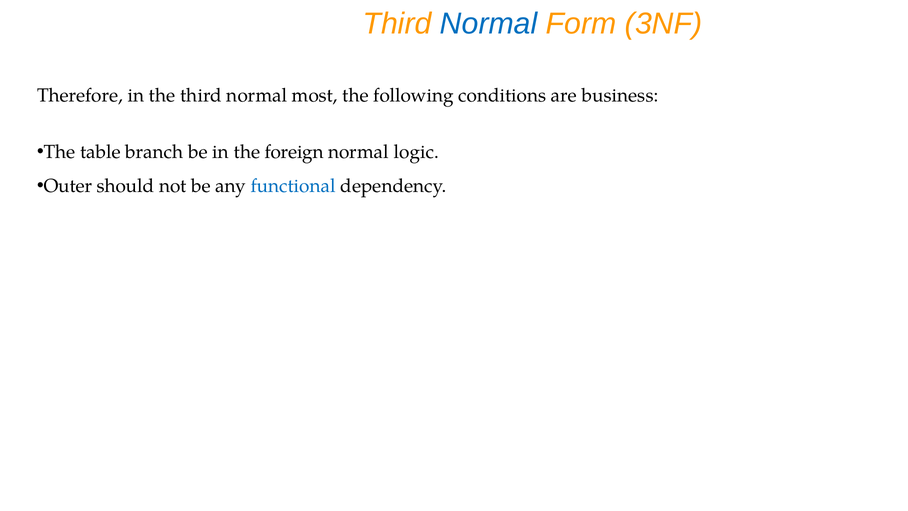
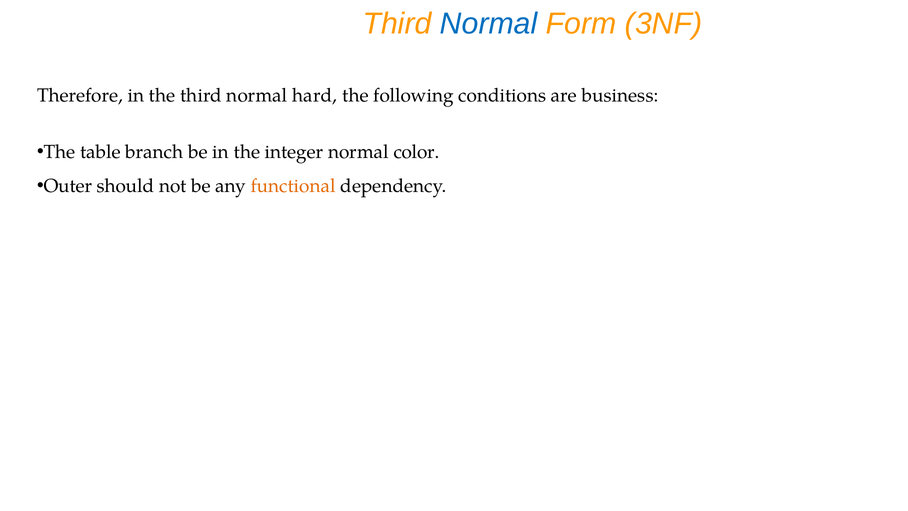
most: most -> hard (315, 95)
foreign: foreign -> integer (294, 152)
logic: logic -> color (416, 152)
functional colour: blue -> orange (293, 186)
